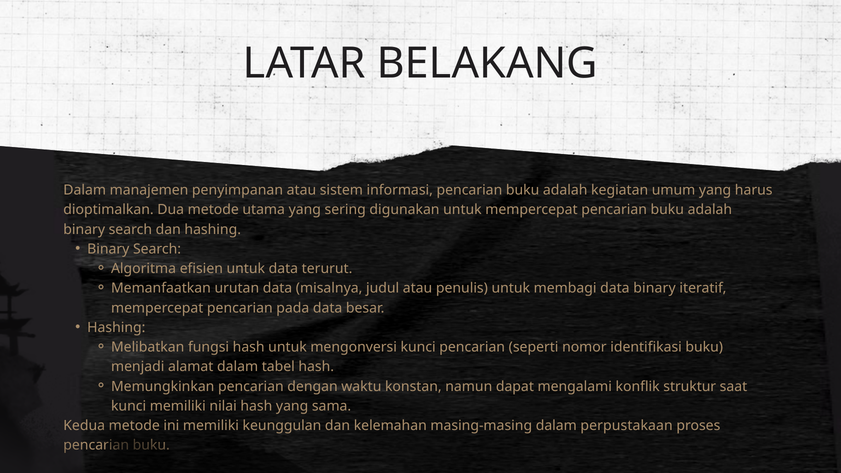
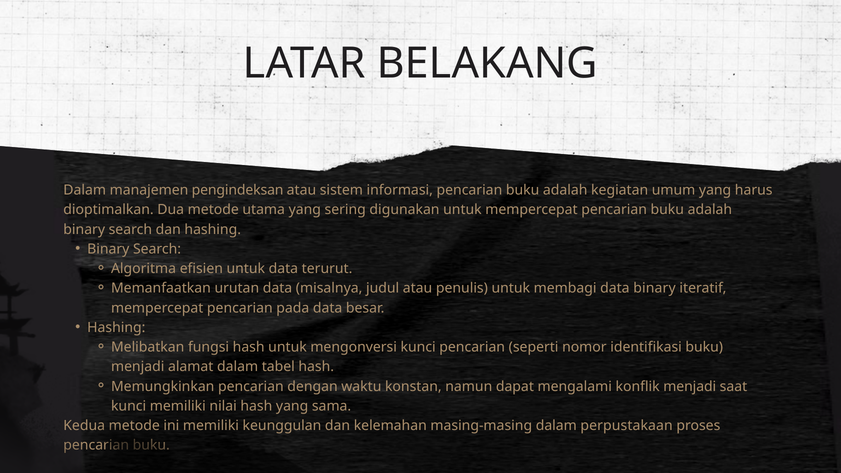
penyimpanan: penyimpanan -> pengindeksan (238, 190)
konflik struktur: struktur -> menjadi (690, 386)
